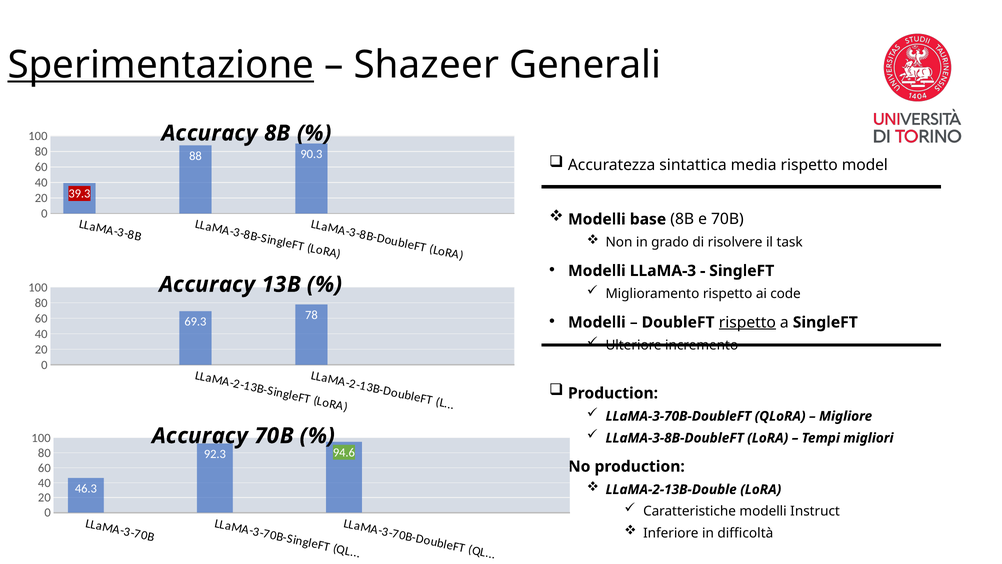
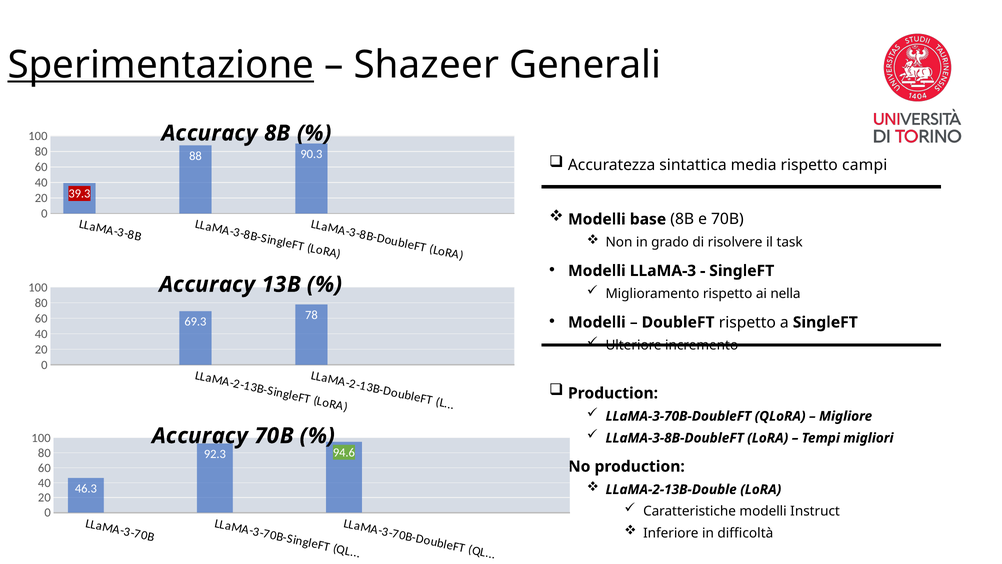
model: model -> campi (865, 165)
code: code -> nella (786, 294)
rispetto underline: present -> none (747, 322)
